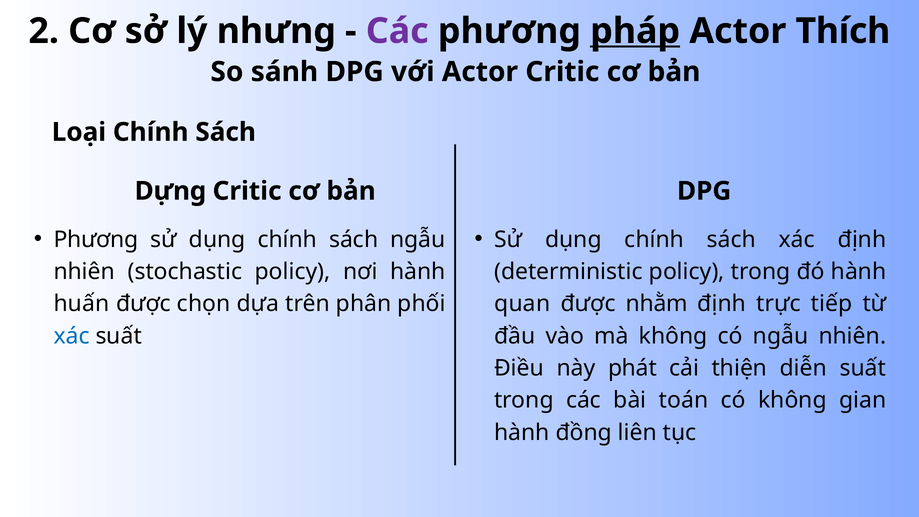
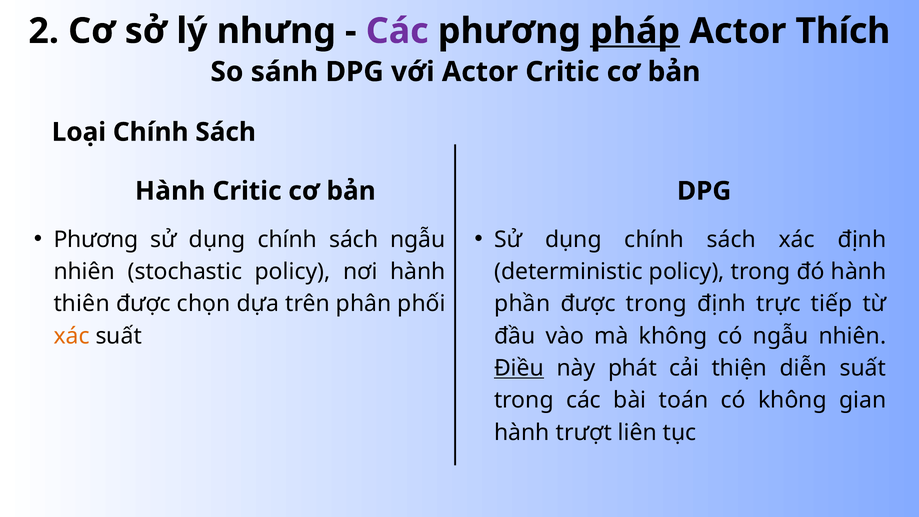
Dựng: Dựng -> Hành (170, 191)
huấn: huấn -> thiên (82, 304)
quan: quan -> phần (522, 304)
được nhằm: nhằm -> trọng (656, 304)
xác colour: blue -> orange (72, 336)
Điều underline: none -> present (519, 368)
đồng: đồng -> trượt (584, 432)
